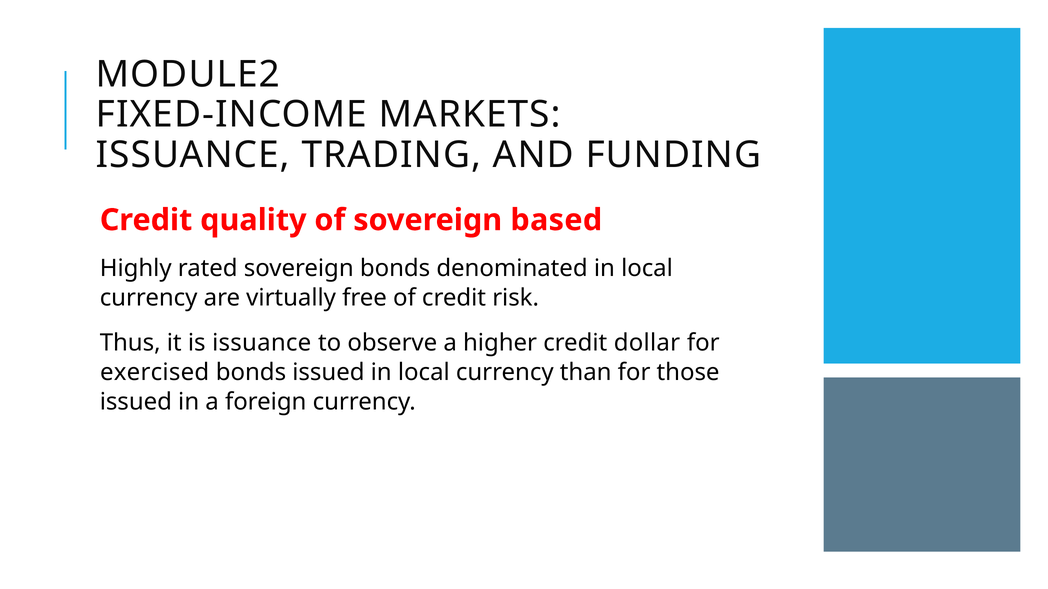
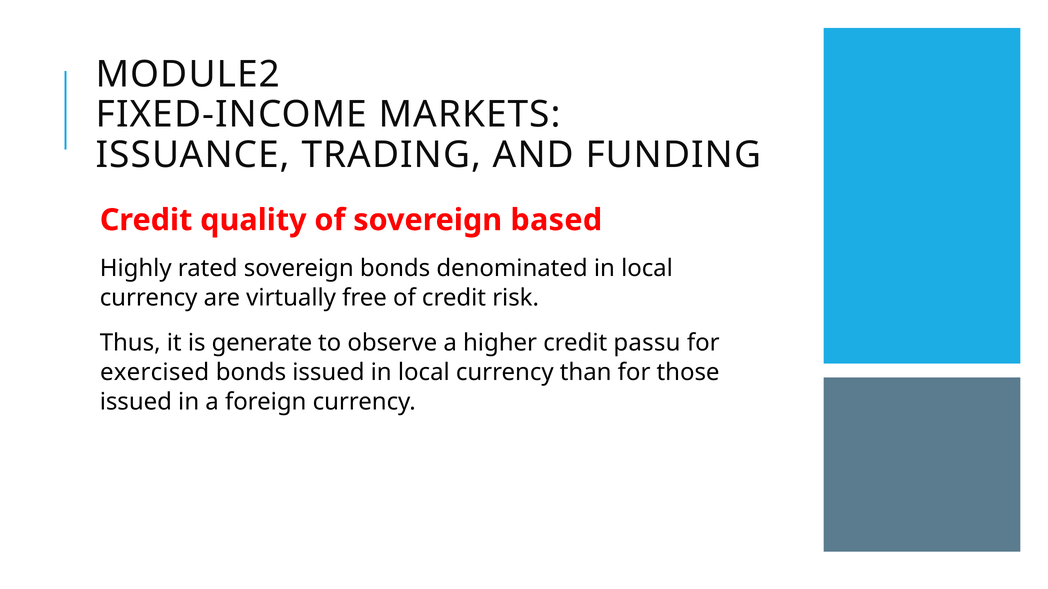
is issuance: issuance -> generate (262, 343)
dollar: dollar -> passu (647, 343)
